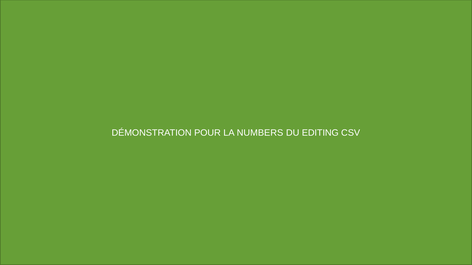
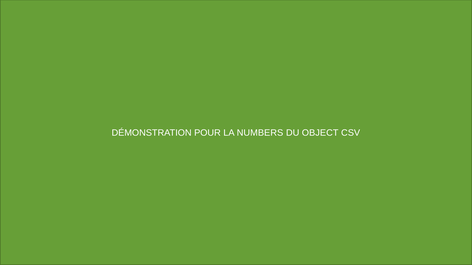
EDITING: EDITING -> OBJECT (320, 133)
